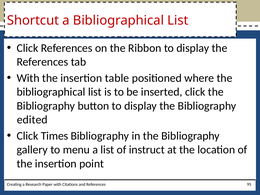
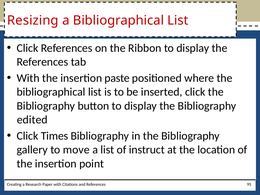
Shortcut: Shortcut -> Resizing (33, 20)
table: table -> paste (117, 78)
menu: menu -> move (76, 150)
